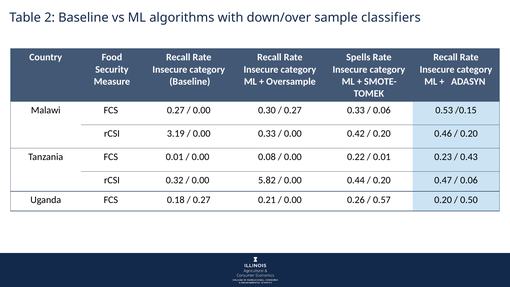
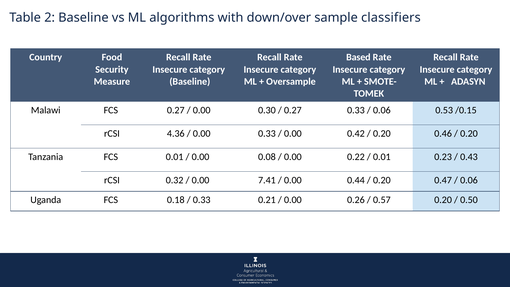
Spells: Spells -> Based (358, 57)
3.19: 3.19 -> 4.36 (176, 133)
5.82: 5.82 -> 7.41 (267, 180)
0.27: 0.27 -> 0.33 (202, 200)
